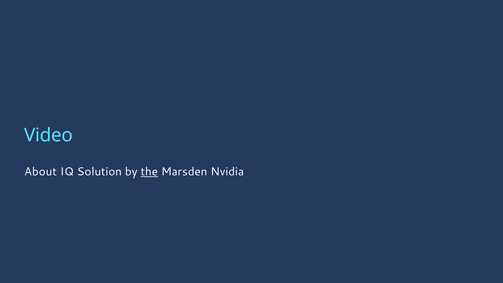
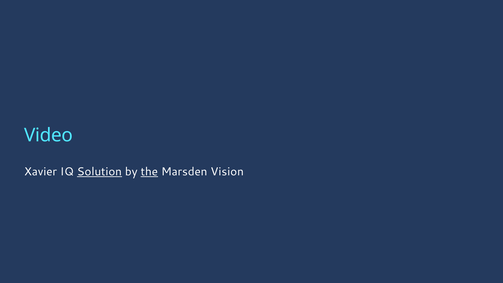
About: About -> Xavier (41, 172)
Solution underline: none -> present (99, 172)
Nvidia: Nvidia -> Vision (227, 172)
